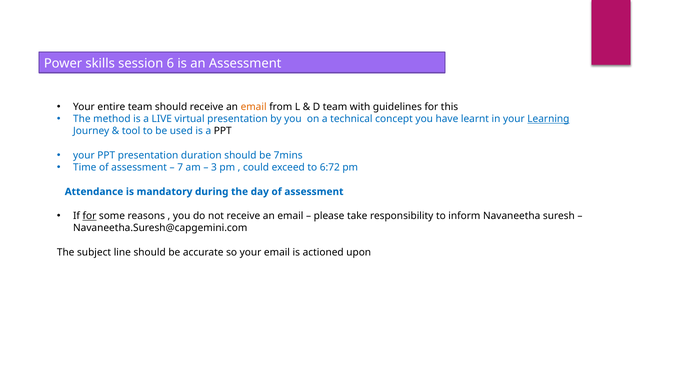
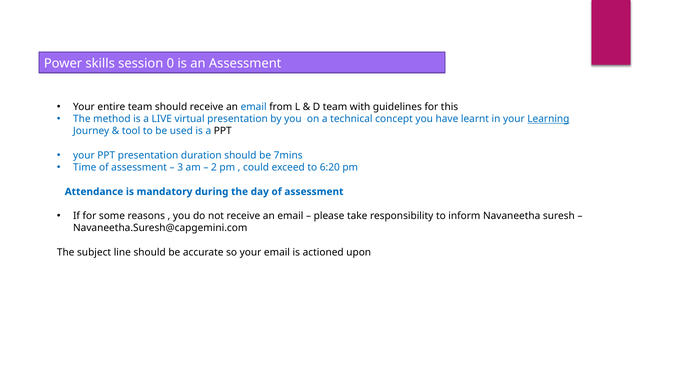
6: 6 -> 0 (170, 63)
email colour: orange -> blue (254, 107)
7: 7 -> 3 (180, 167)
3: 3 -> 2 (214, 167)
6:72: 6:72 -> 6:20 (330, 167)
for underline: present -> none (89, 216)
